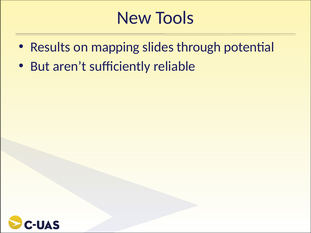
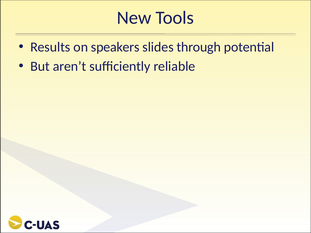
mapping: mapping -> speakers (115, 47)
